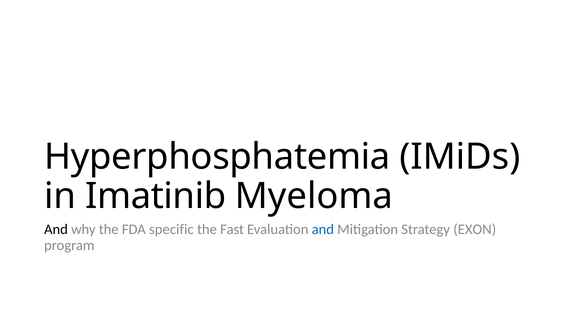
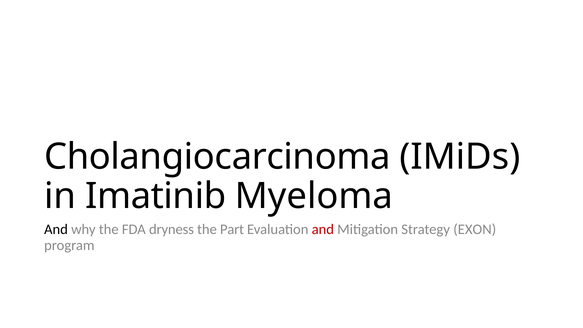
Hyperphosphatemia: Hyperphosphatemia -> Cholangiocarcinoma (217, 157)
specific: specific -> dryness (171, 229)
Fast: Fast -> Part (232, 229)
and colour: blue -> red (323, 229)
